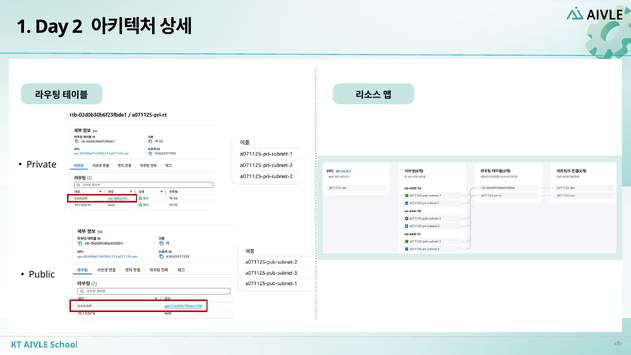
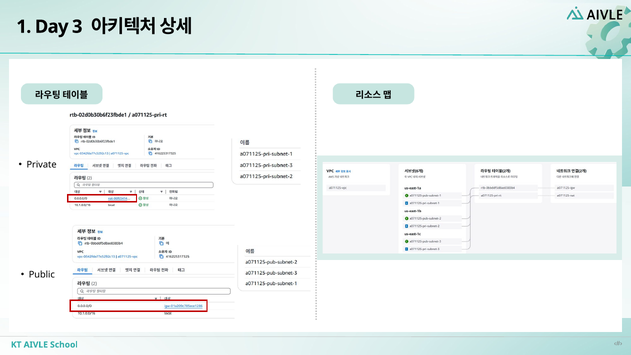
2: 2 -> 3 (77, 27)
